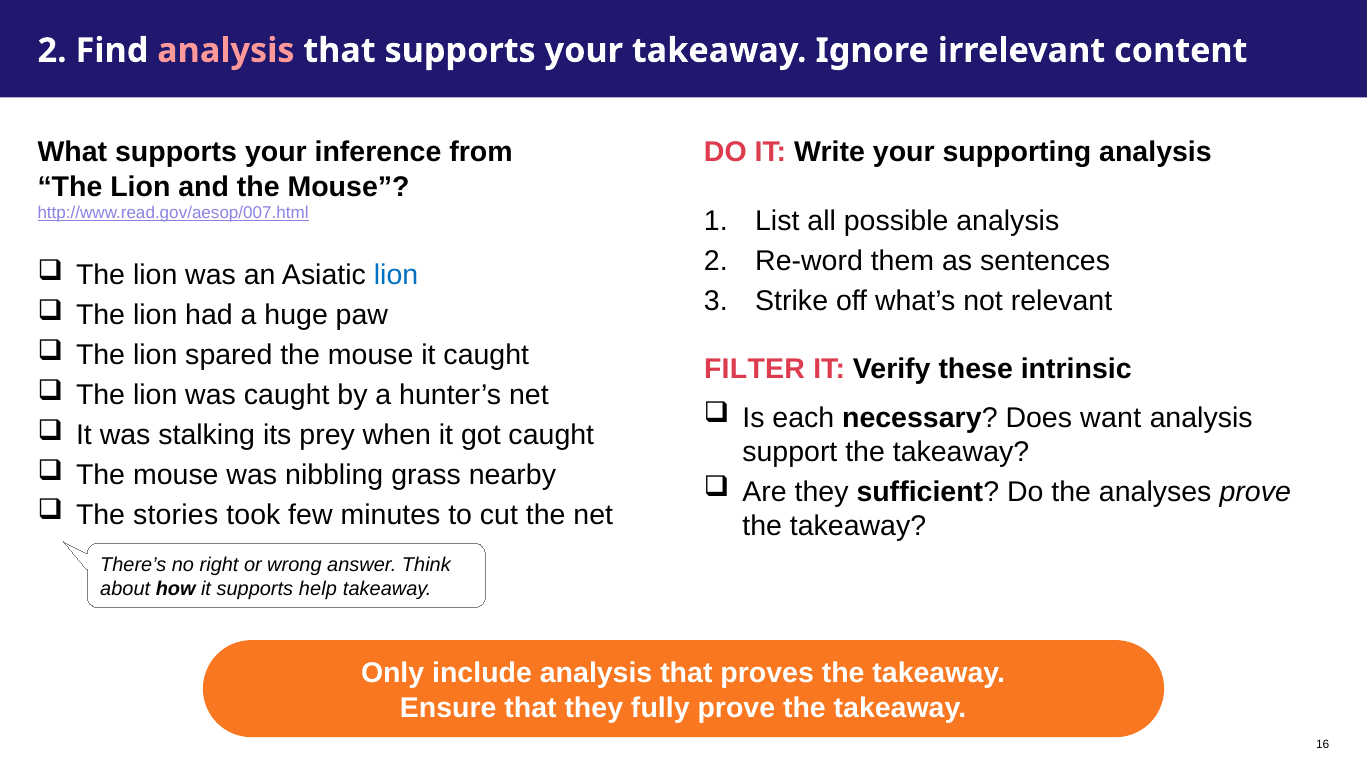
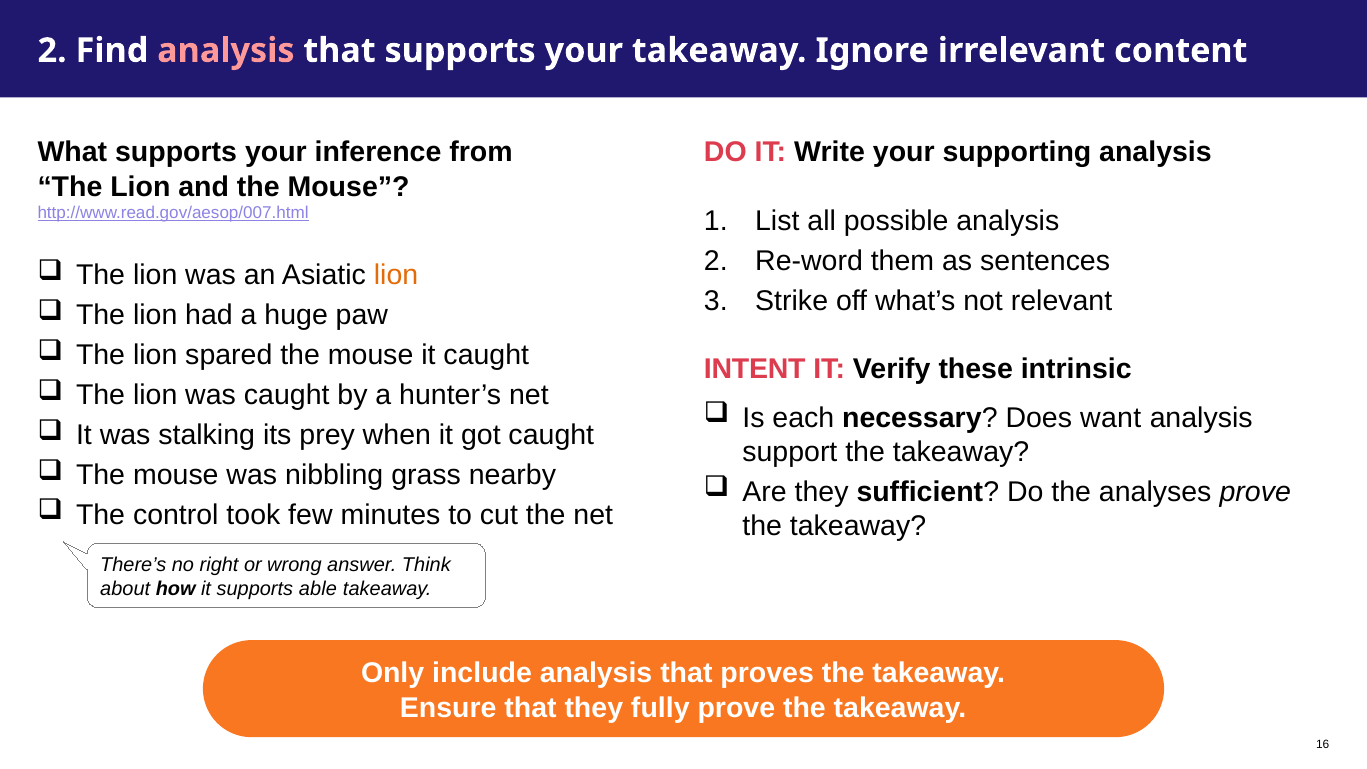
lion colour: blue -> orange (396, 276)
FILTER: FILTER -> INTENT (755, 369)
stories: stories -> control (176, 515)
help: help -> able (318, 589)
